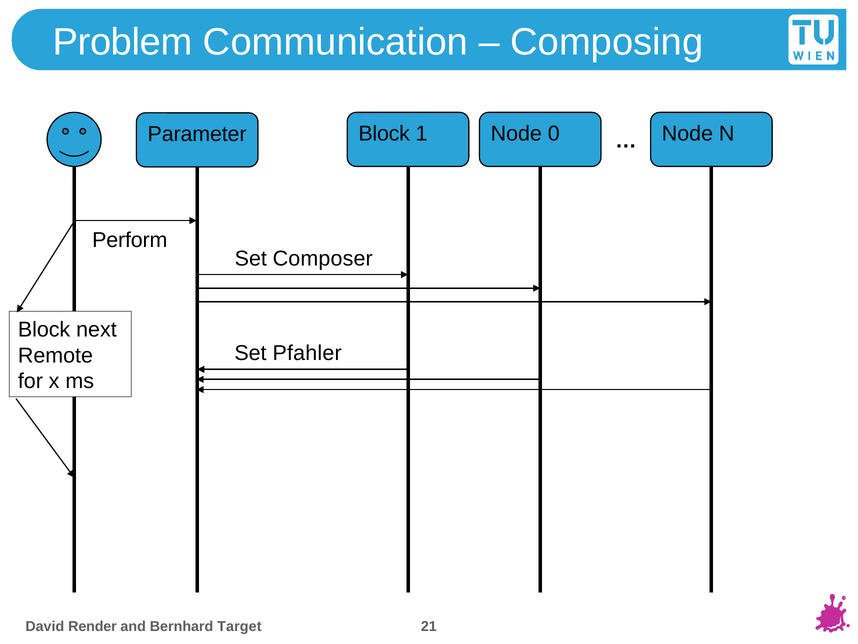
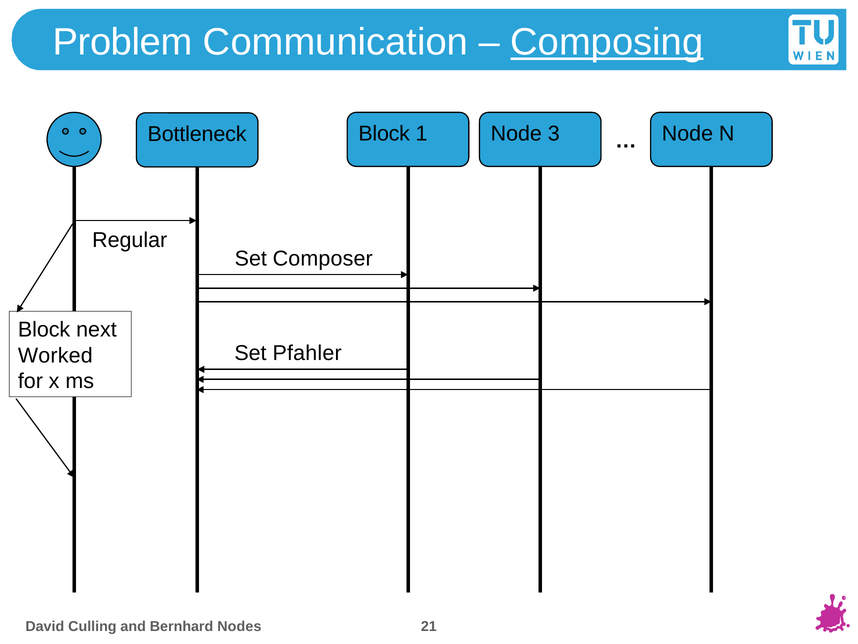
Composing underline: none -> present (607, 42)
0: 0 -> 3 (554, 134)
Parameter: Parameter -> Bottleneck (197, 134)
Perform: Perform -> Regular (130, 240)
Remote: Remote -> Worked (55, 355)
Render: Render -> Culling (92, 626)
Target: Target -> Nodes (239, 626)
